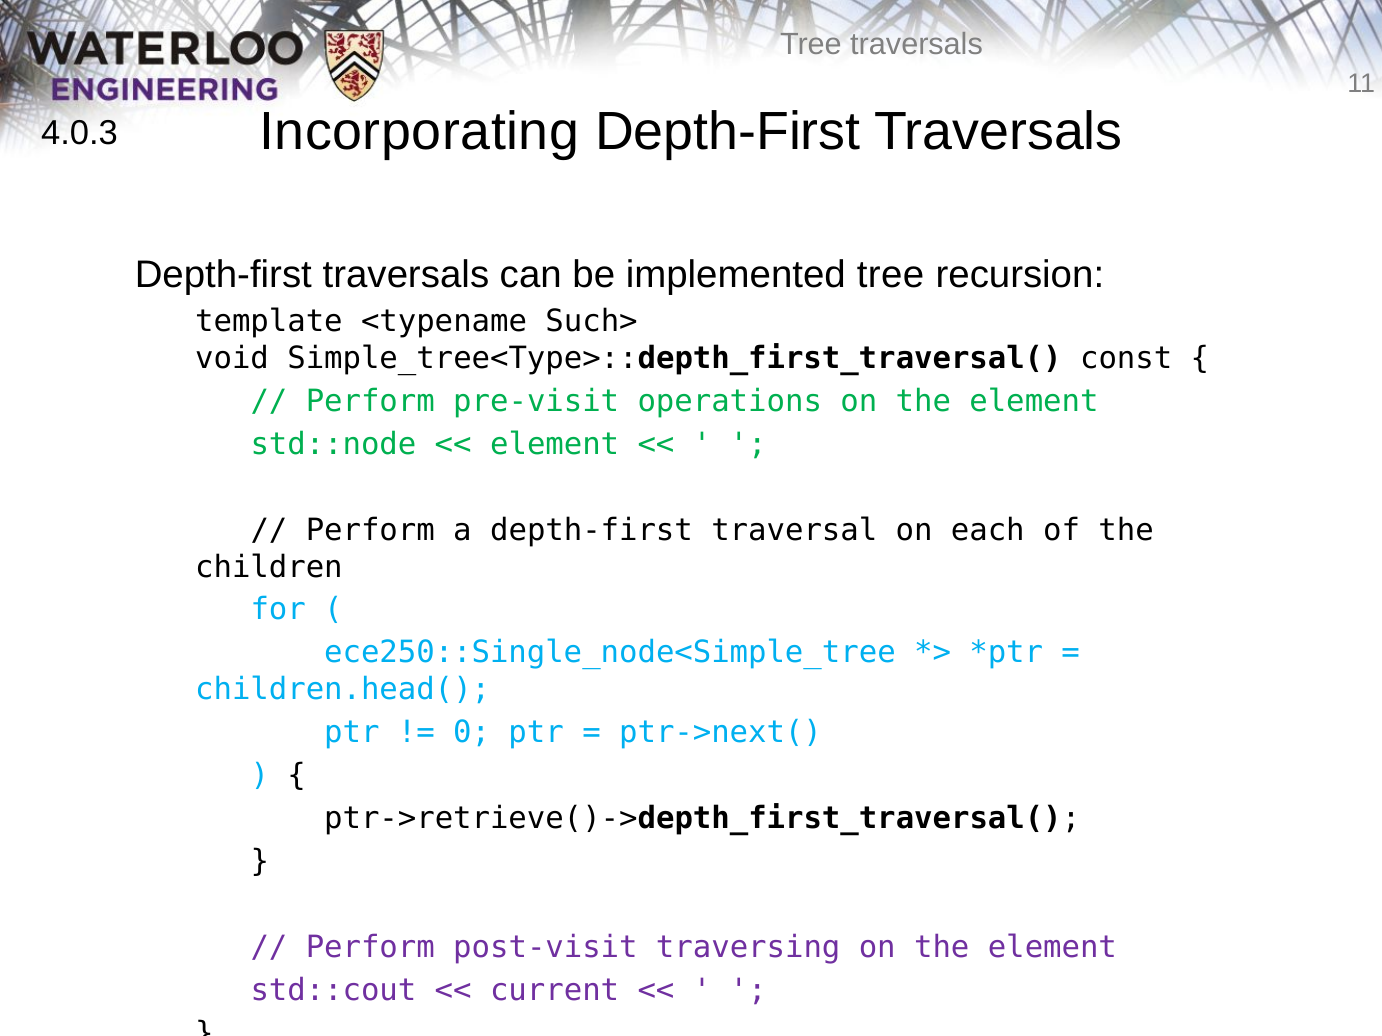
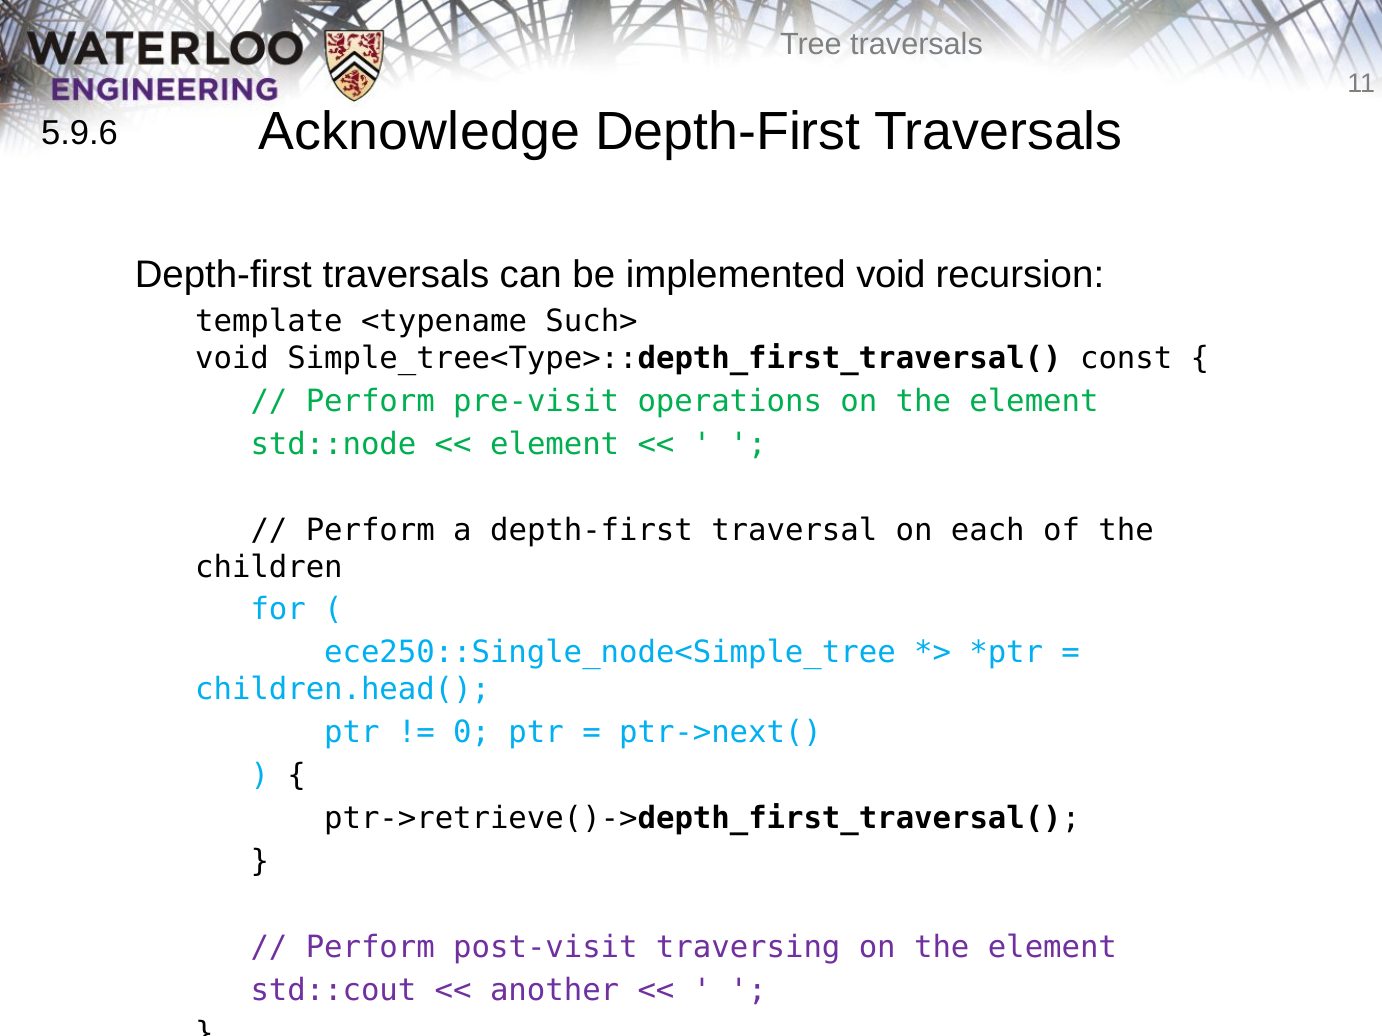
Incorporating: Incorporating -> Acknowledge (419, 132)
4.0.3: 4.0.3 -> 5.9.6 (80, 133)
implemented tree: tree -> void (891, 274)
current: current -> another (555, 991)
